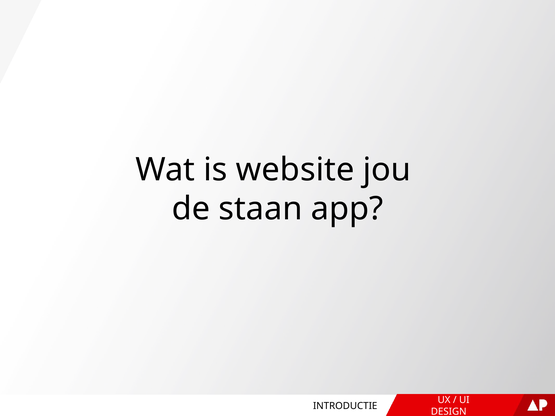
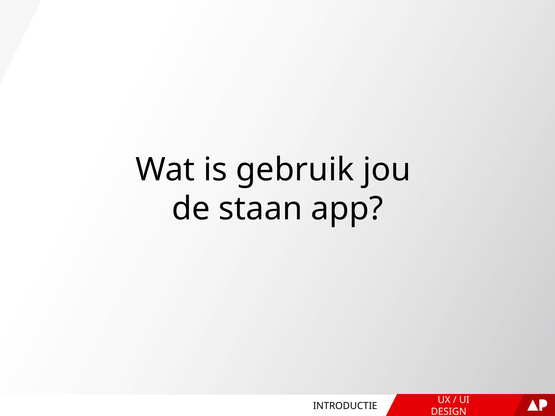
website: website -> gebruik (295, 170)
